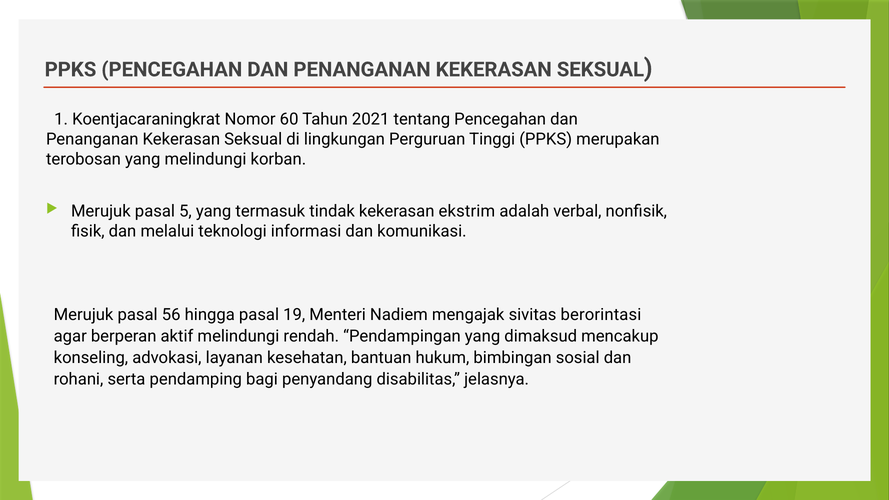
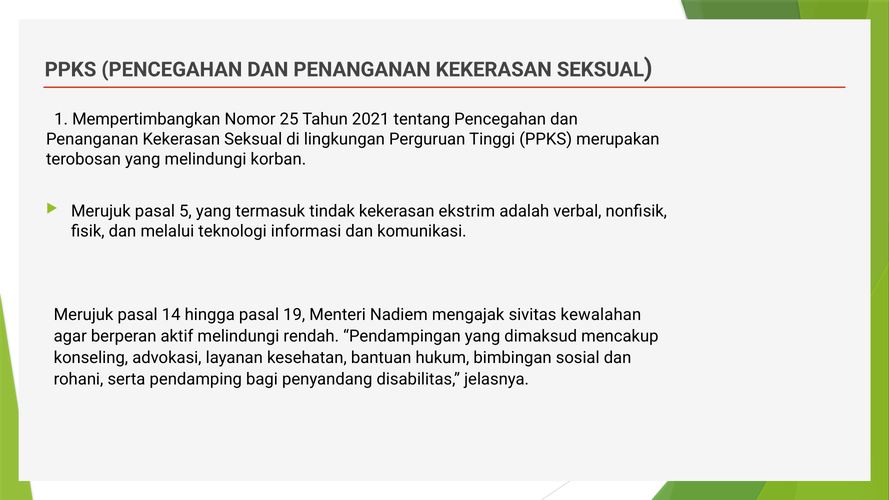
Koentjacaraningkrat: Koentjacaraningkrat -> Mempertimbangkan (146, 119)
60: 60 -> 25 (289, 119)
56: 56 -> 14 (171, 315)
berorintasi: berorintasi -> kewalahan (601, 315)
